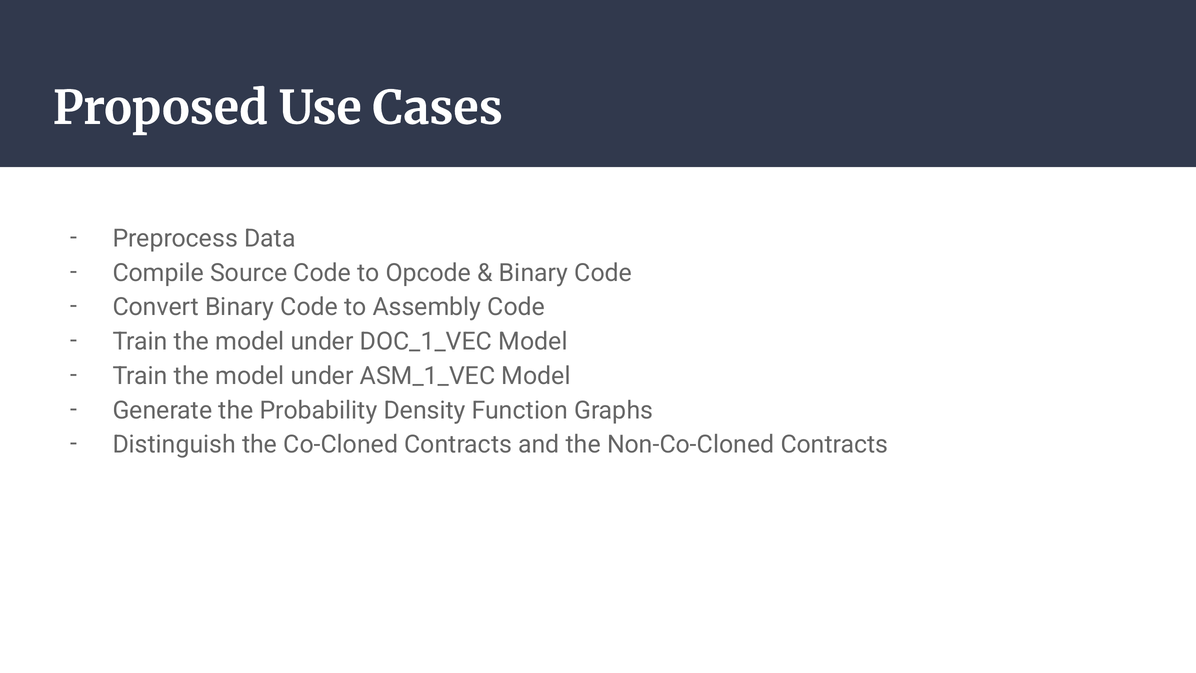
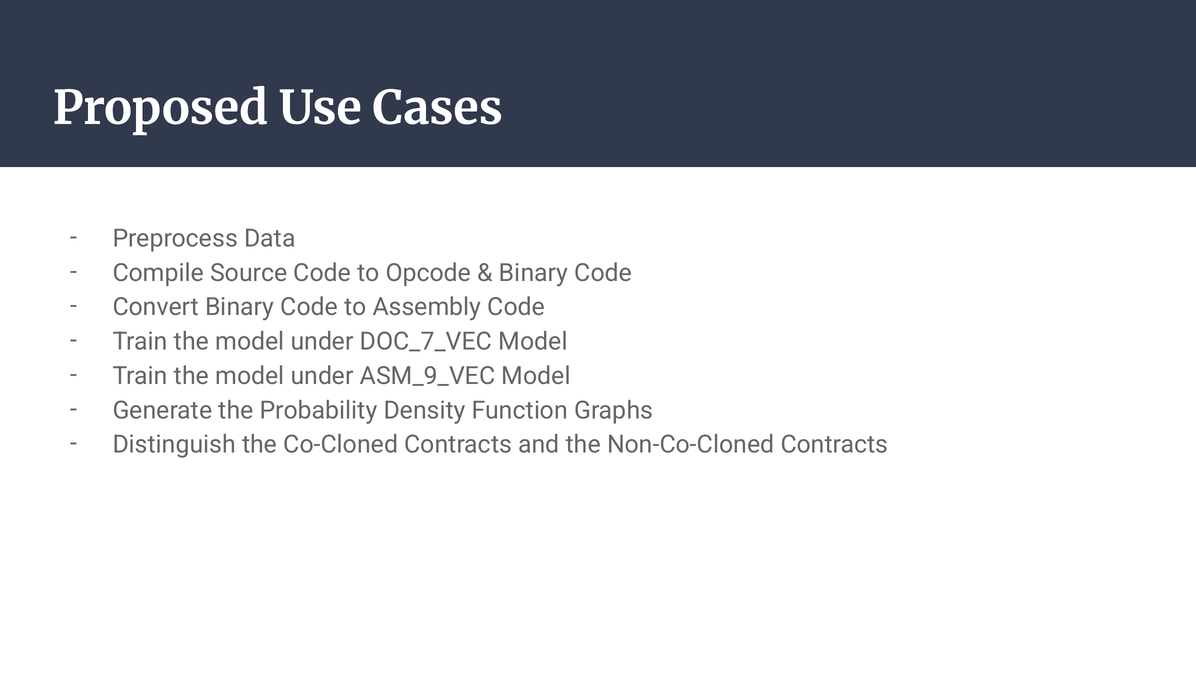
DOC_1_VEC: DOC_1_VEC -> DOC_7_VEC (426, 341)
ASM_1_VEC: ASM_1_VEC -> ASM_9_VEC (428, 376)
